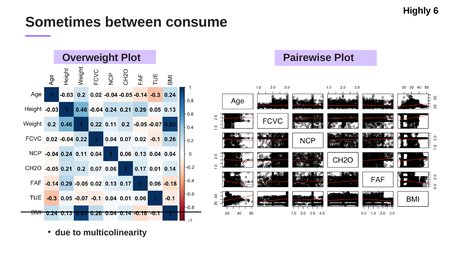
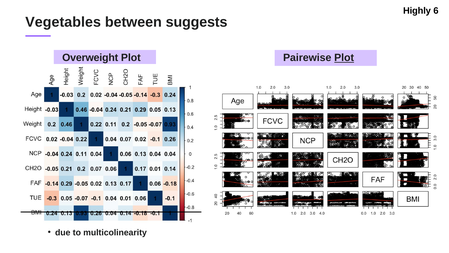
Sometimes: Sometimes -> Vegetables (63, 22)
consume: consume -> suggests (197, 22)
Plot underline: none -> present (344, 58)
